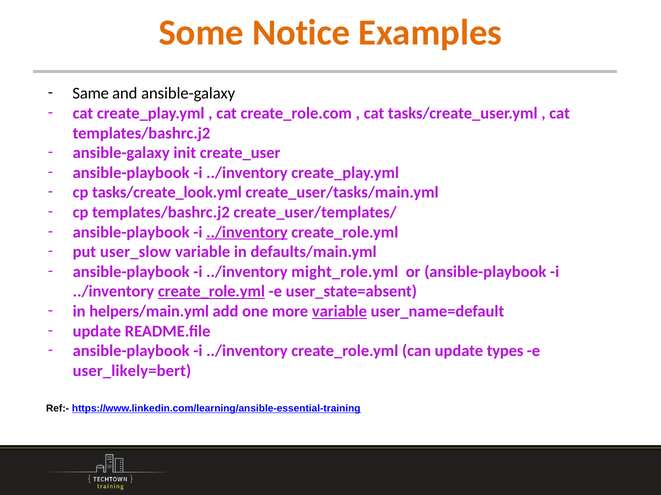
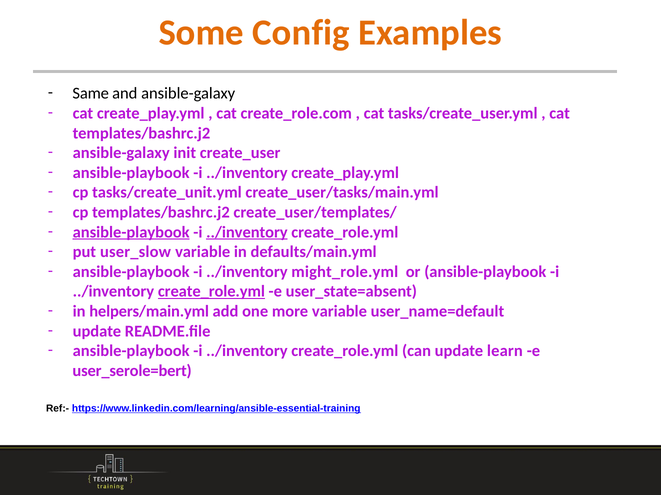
Notice: Notice -> Config (301, 33)
tasks/create_look.yml: tasks/create_look.yml -> tasks/create_unit.yml (167, 193)
ansible-playbook underline: none -> present (131, 232)
variable underline: present -> none (339, 312)
types: types -> learn (505, 351)
user_likely=bert: user_likely=bert -> user_serole=bert (132, 371)
